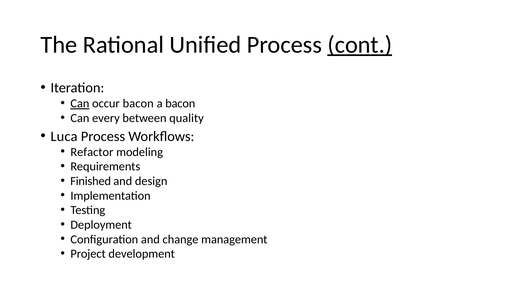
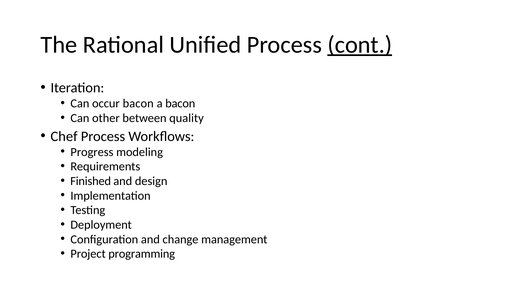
Can underline: present -> none (80, 104)
every: every -> other (106, 118)
Luca: Luca -> Chef (64, 136)
Refactor: Refactor -> Progress (92, 152)
development: development -> programming (142, 254)
